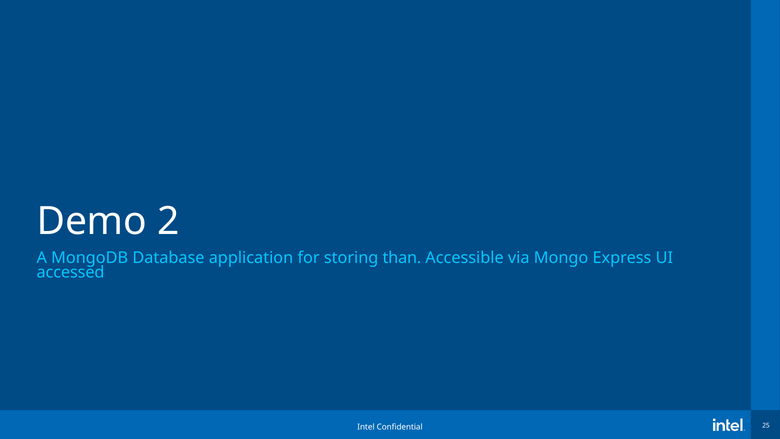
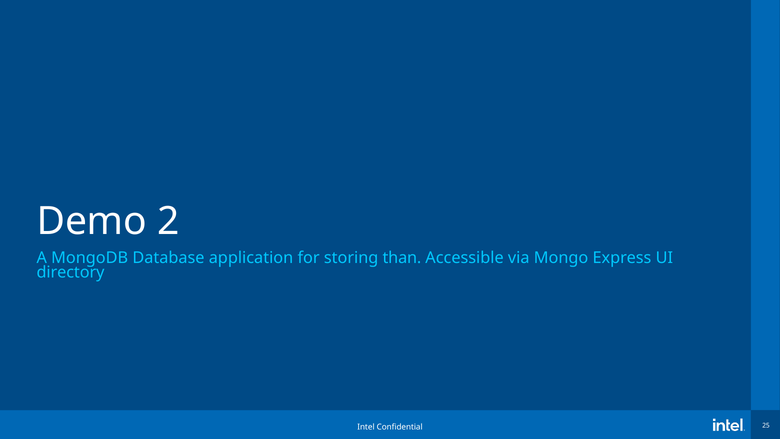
accessed: accessed -> directory (70, 272)
